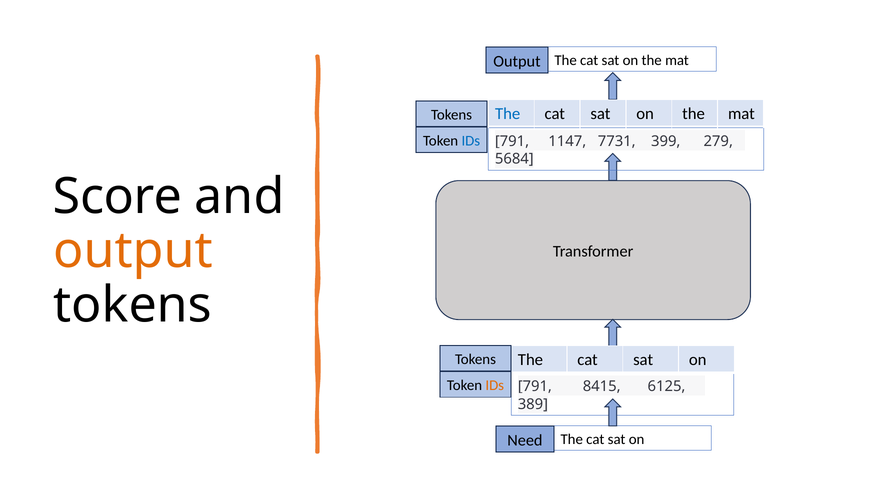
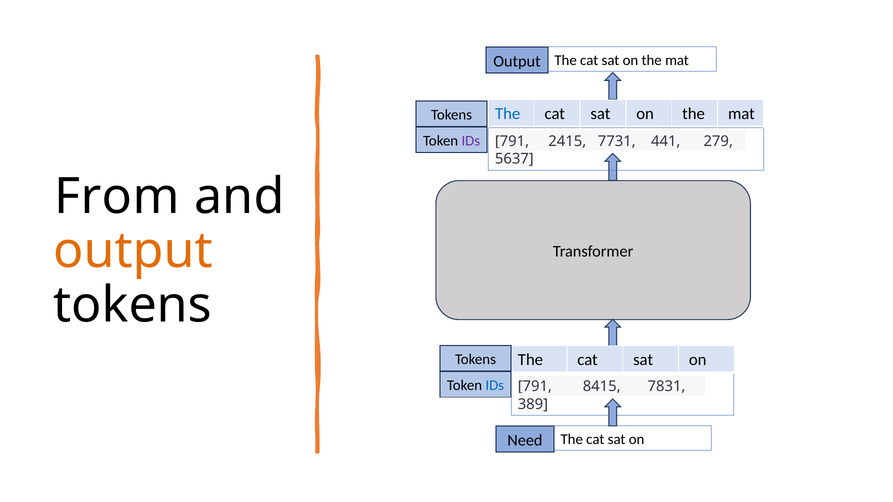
IDs colour: blue -> purple (471, 141)
1147: 1147 -> 2415 (567, 141)
399: 399 -> 441 (666, 141)
5684: 5684 -> 5637 (514, 159)
Score: Score -> From (117, 197)
IDs colour: orange -> blue (495, 386)
6125: 6125 -> 7831 (667, 387)
